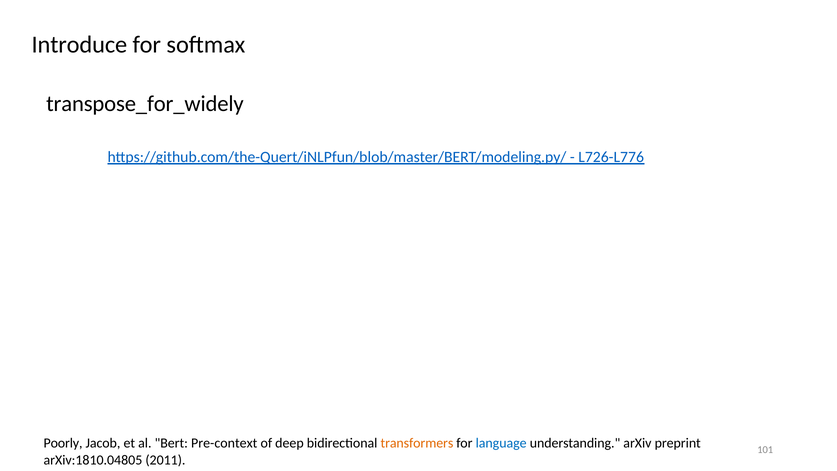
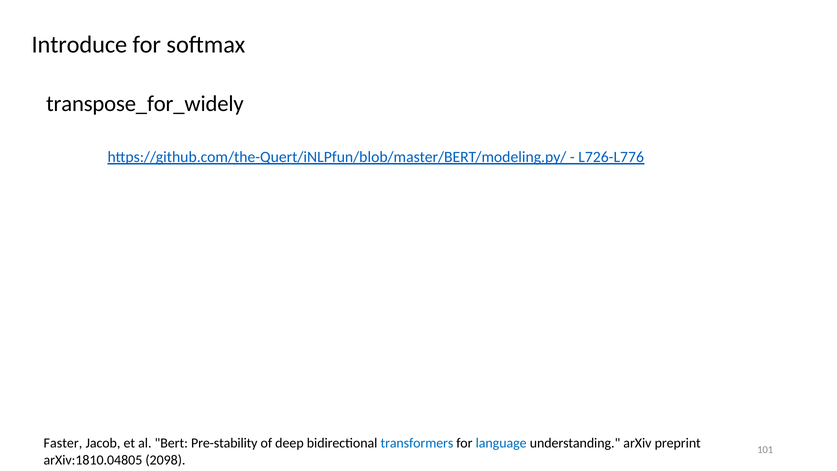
Poorly: Poorly -> Faster (63, 443)
Pre-context: Pre-context -> Pre-stability (224, 443)
transformers colour: orange -> blue (417, 443)
2011: 2011 -> 2098 (165, 460)
